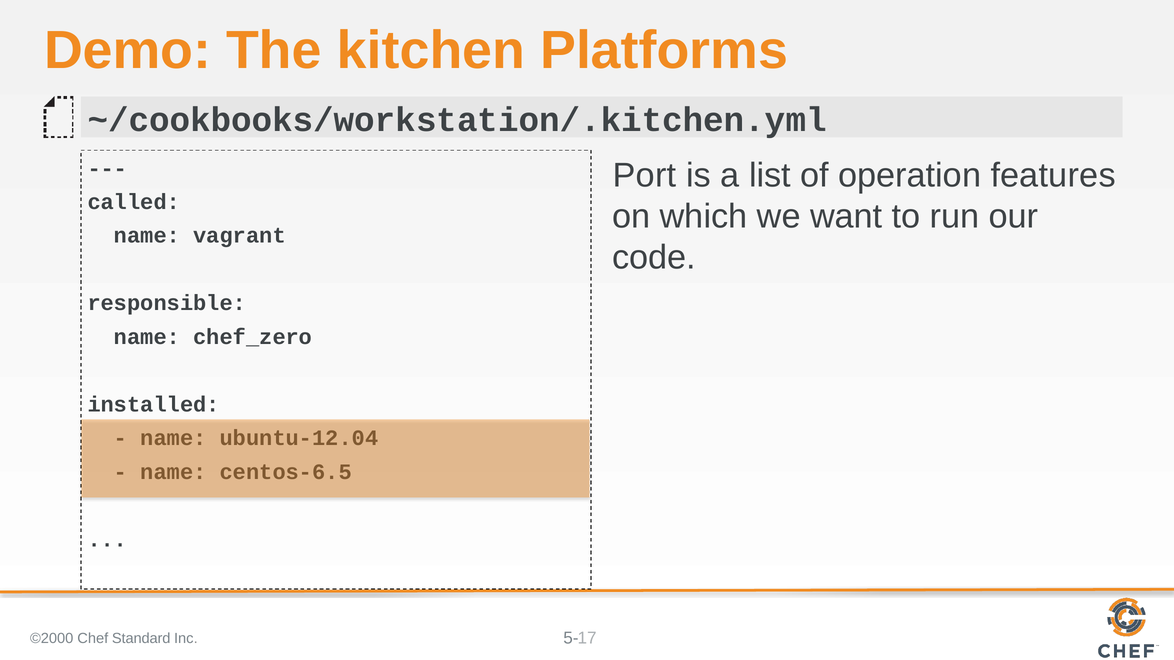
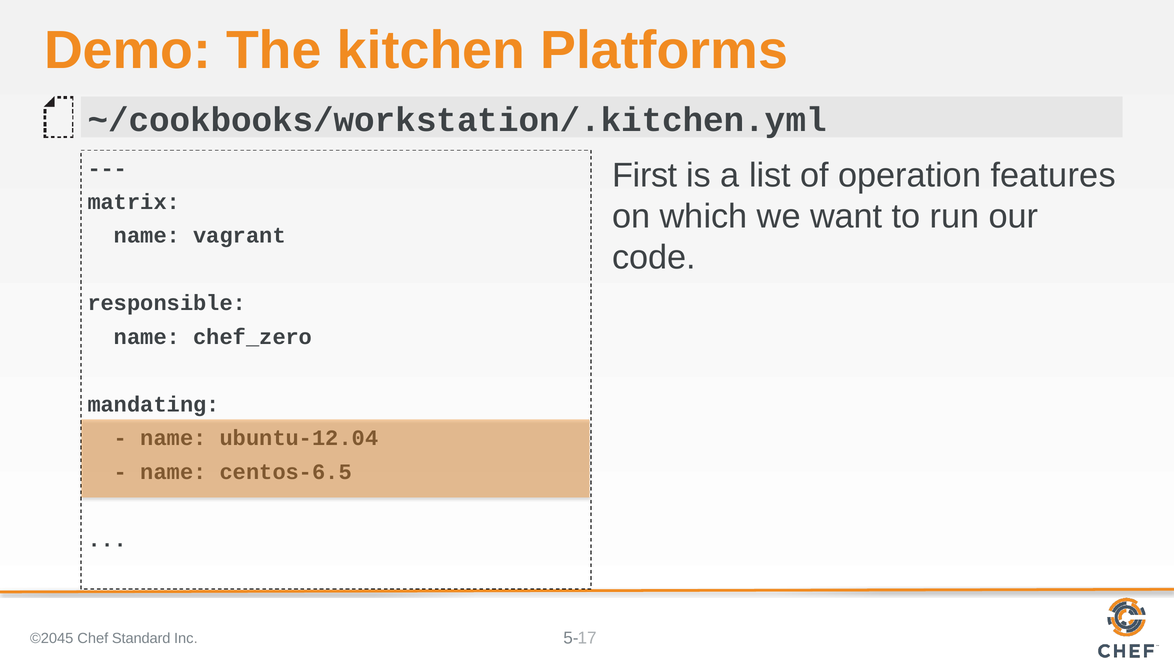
Port: Port -> First (645, 176)
called: called -> matrix (134, 202)
installed: installed -> mandating (154, 405)
©2000: ©2000 -> ©2045 (52, 639)
